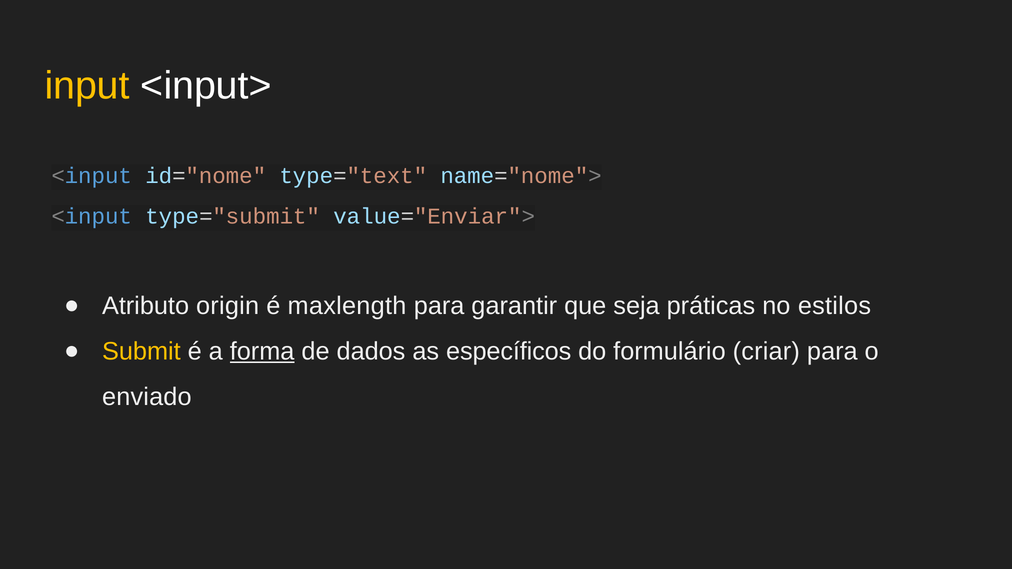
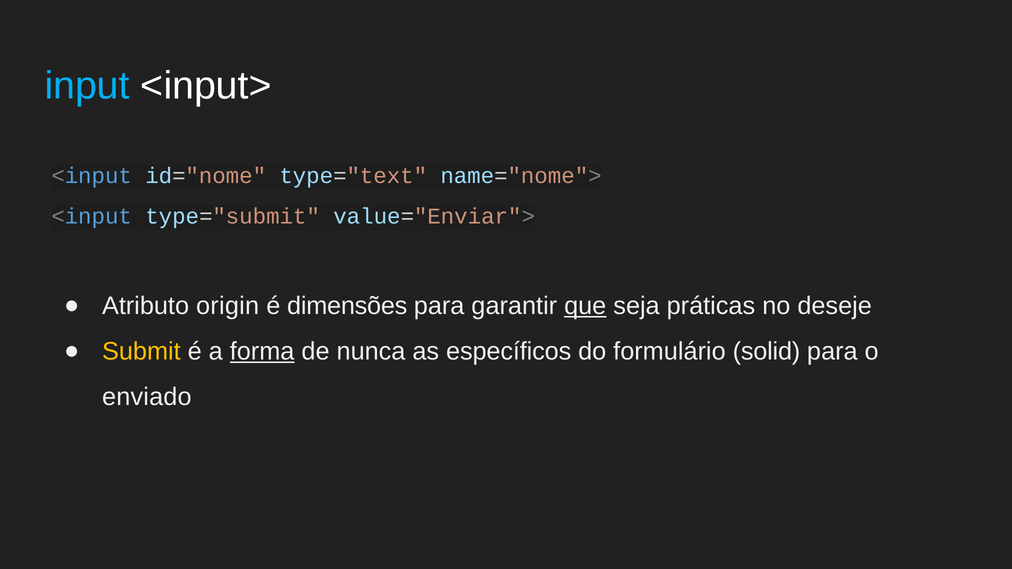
input colour: yellow -> light blue (87, 86)
maxlength: maxlength -> dimensões (347, 306)
que underline: none -> present (585, 306)
estilos: estilos -> deseje (835, 306)
dados: dados -> nunca (371, 352)
criar: criar -> solid (766, 352)
